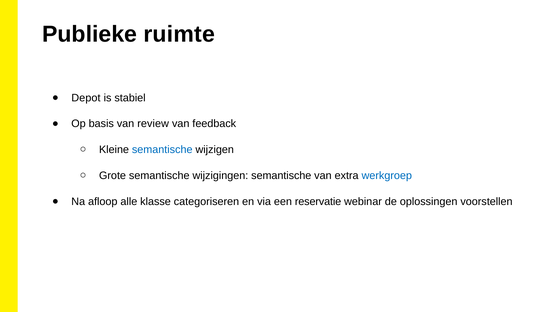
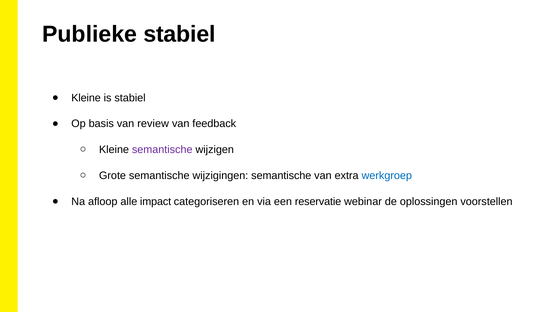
Publieke ruimte: ruimte -> stabiel (179, 34)
Depot: Depot -> Kleine (86, 98)
semantische colour: blue -> purple (162, 149)
klasse: klasse -> impact (156, 201)
